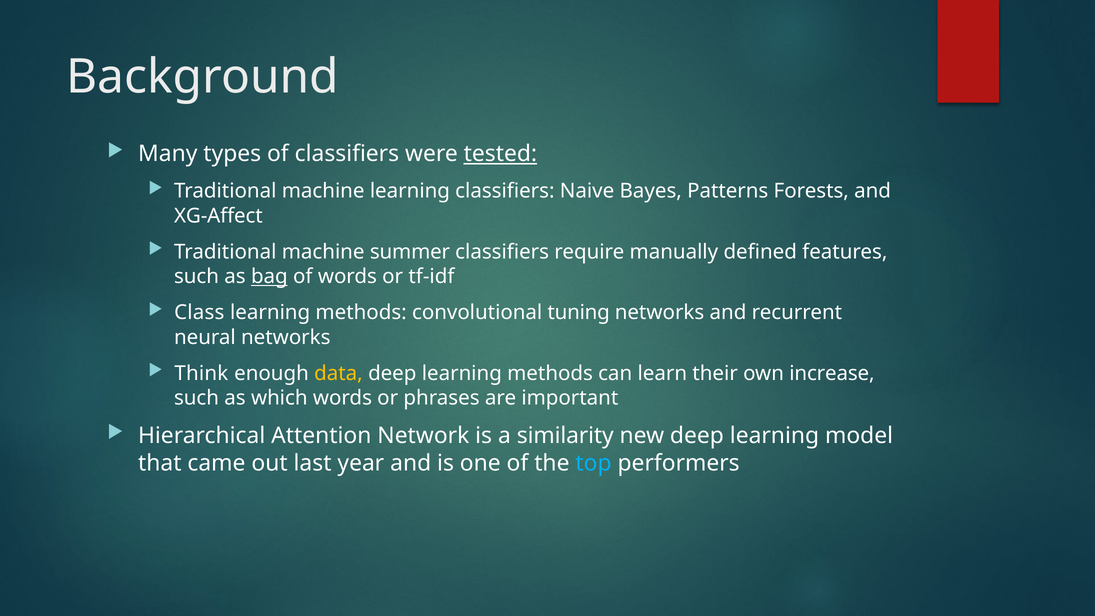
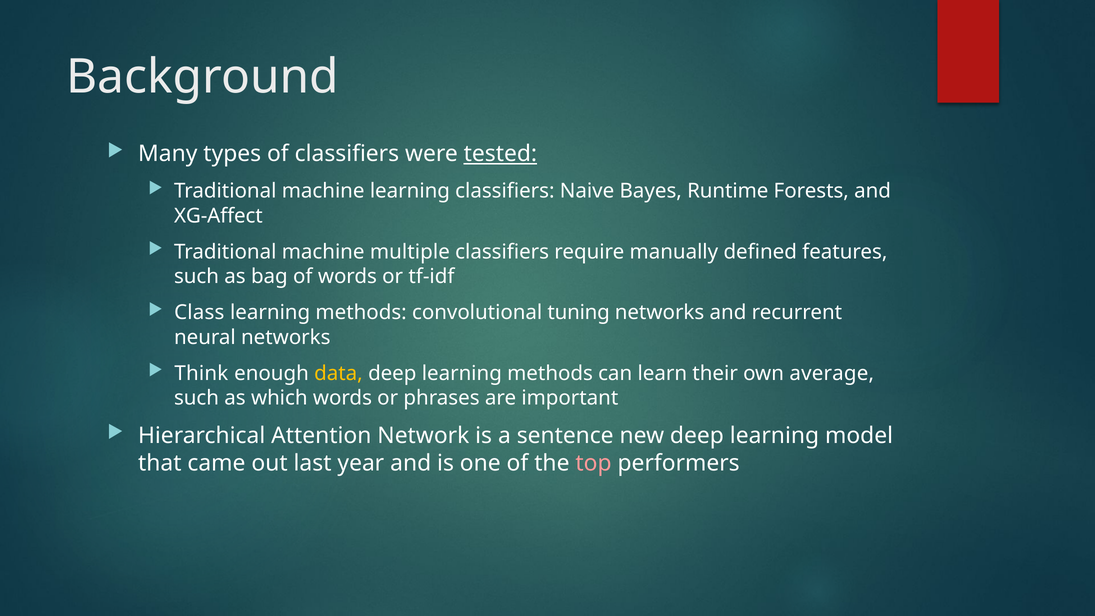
Patterns: Patterns -> Runtime (728, 191)
summer: summer -> multiple (410, 252)
bag underline: present -> none (269, 277)
increase: increase -> average (832, 373)
similarity: similarity -> sentence (565, 436)
top colour: light blue -> pink (594, 463)
